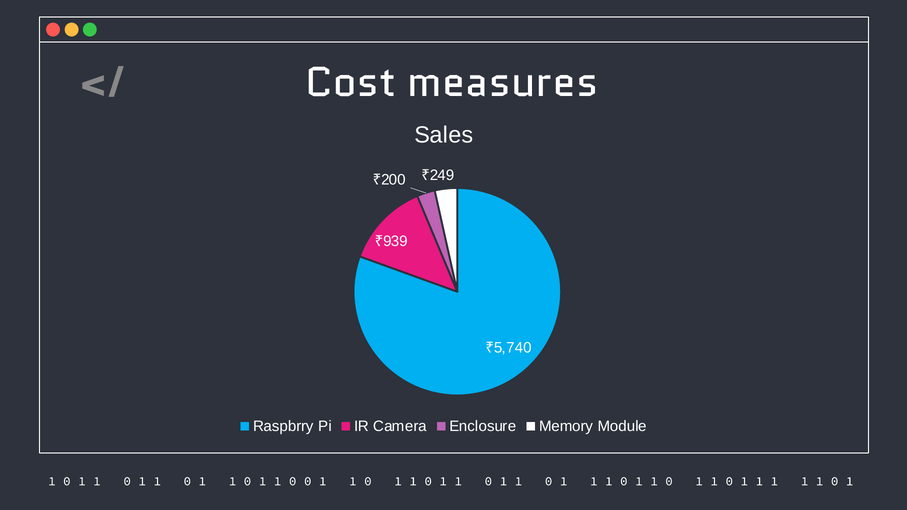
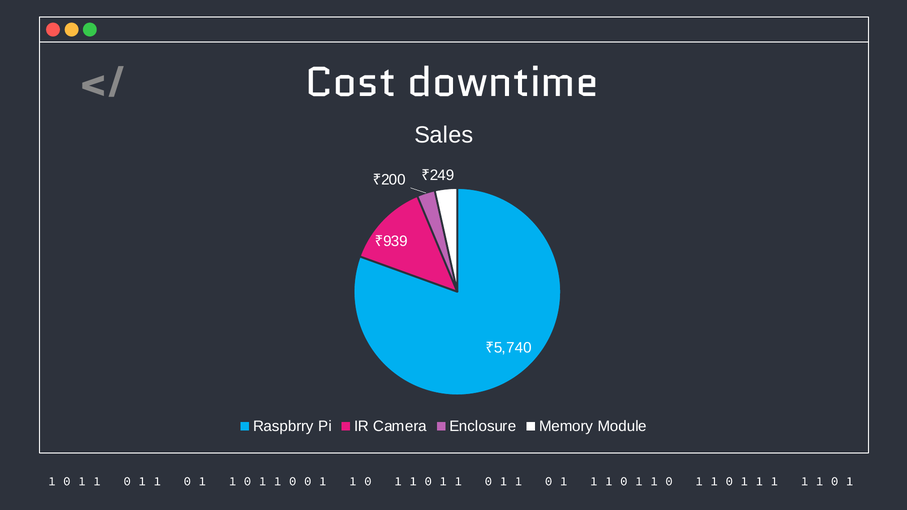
measures: measures -> downtime (503, 82)
